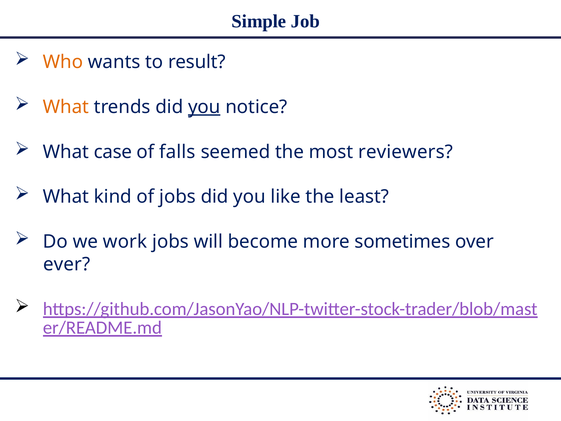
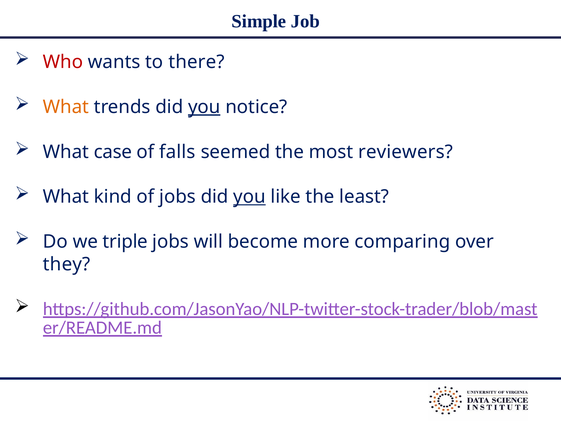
Who colour: orange -> red (63, 62)
result: result -> there (197, 62)
you underline: none -> present (250, 197)
work: work -> triple (125, 242)
sometimes: sometimes -> comparing (402, 242)
ever: ever -> they (67, 264)
